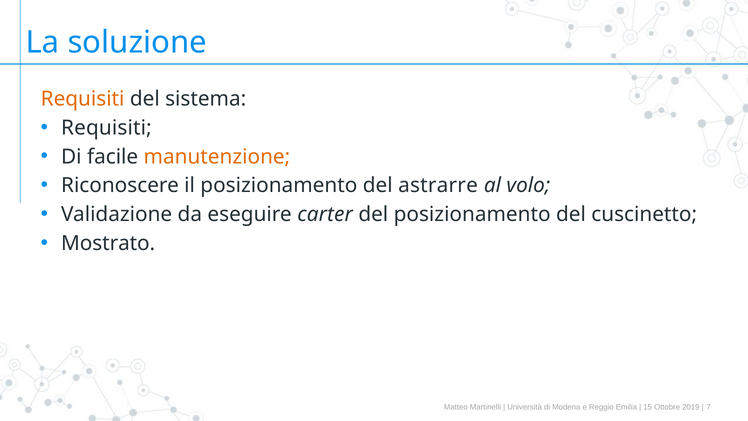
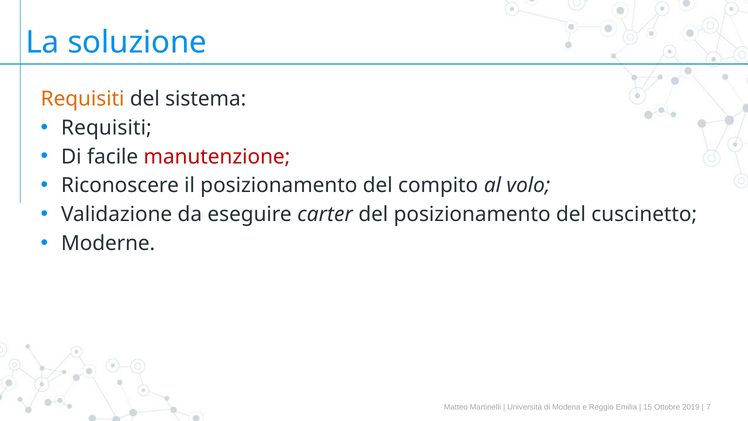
manutenzione colour: orange -> red (217, 157)
astrarre: astrarre -> compito (438, 185)
Mostrato: Mostrato -> Moderne (108, 243)
